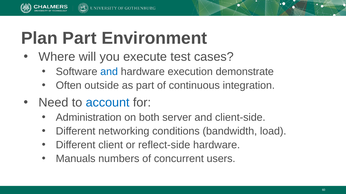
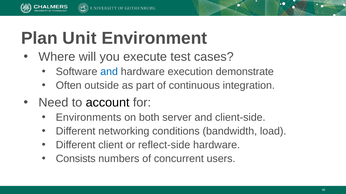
Plan Part: Part -> Unit (79, 38)
account colour: blue -> black (108, 103)
Administration: Administration -> Environments (89, 118)
Manuals: Manuals -> Consists (76, 159)
